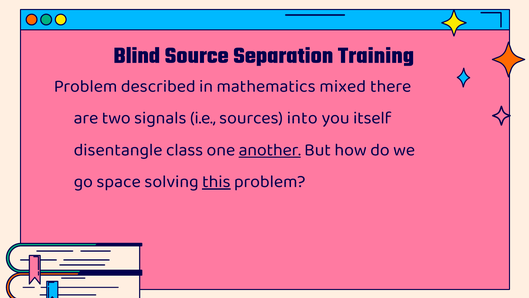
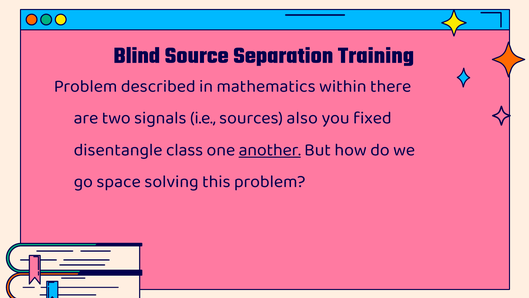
mixed: mixed -> within (343, 86)
into: into -> also (302, 118)
itself: itself -> fixed (372, 118)
this underline: present -> none (216, 181)
